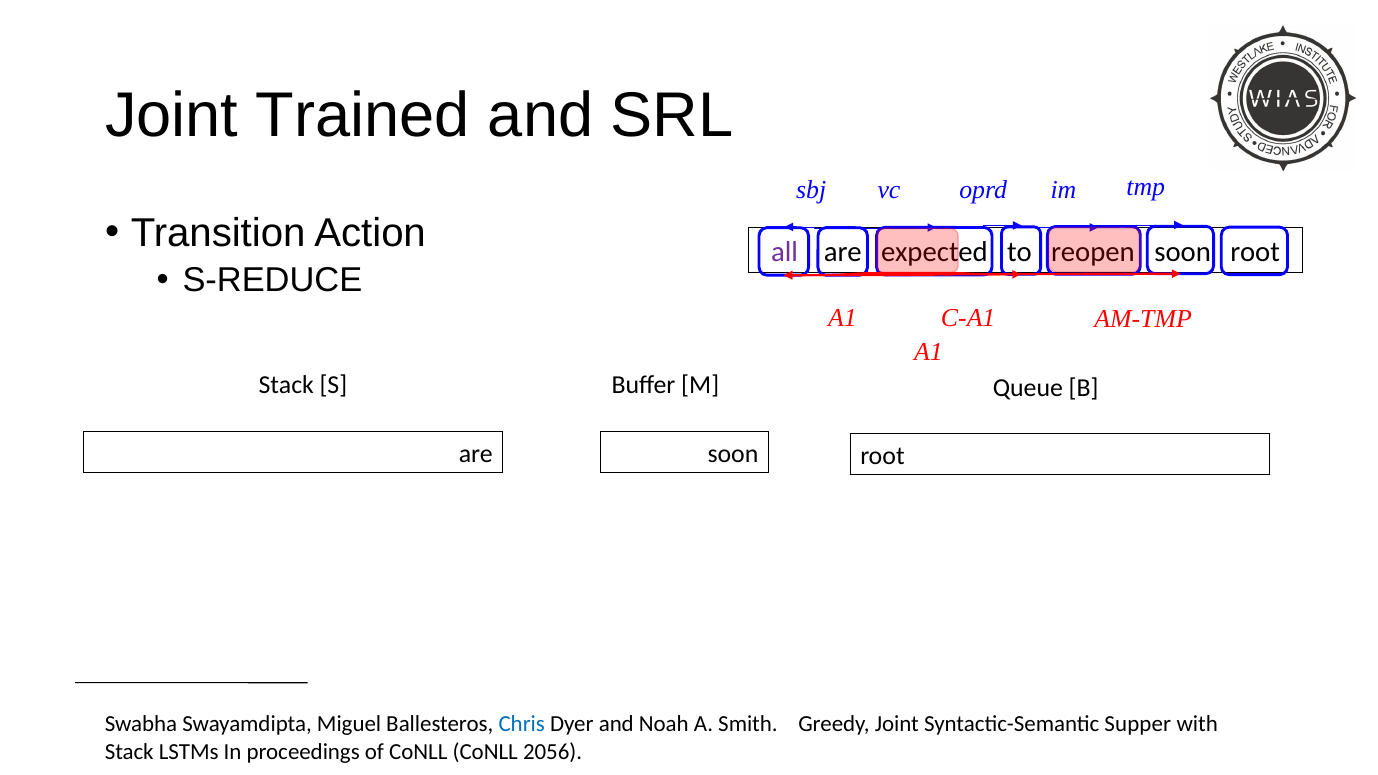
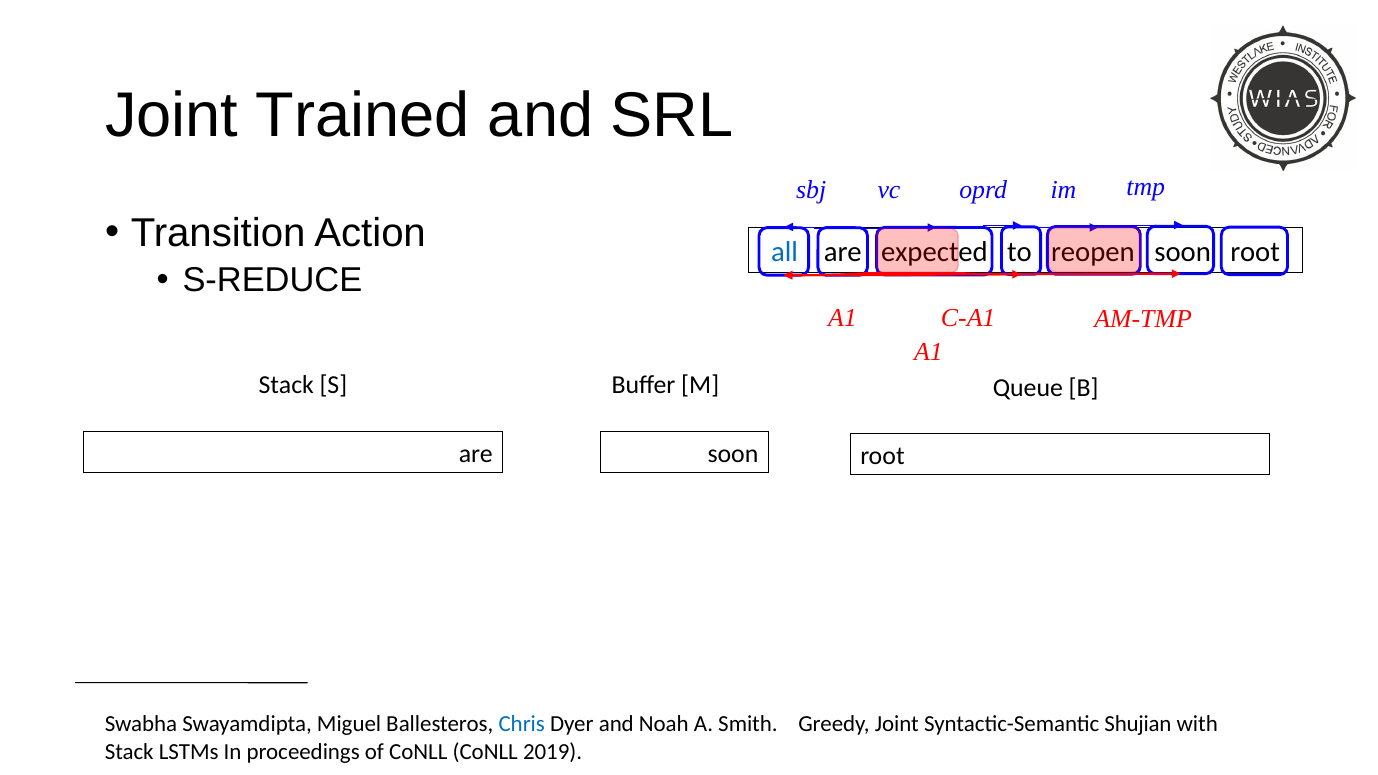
all colour: purple -> blue (785, 252)
Supper: Supper -> Shujian (1138, 724)
2056: 2056 -> 2019 (553, 752)
